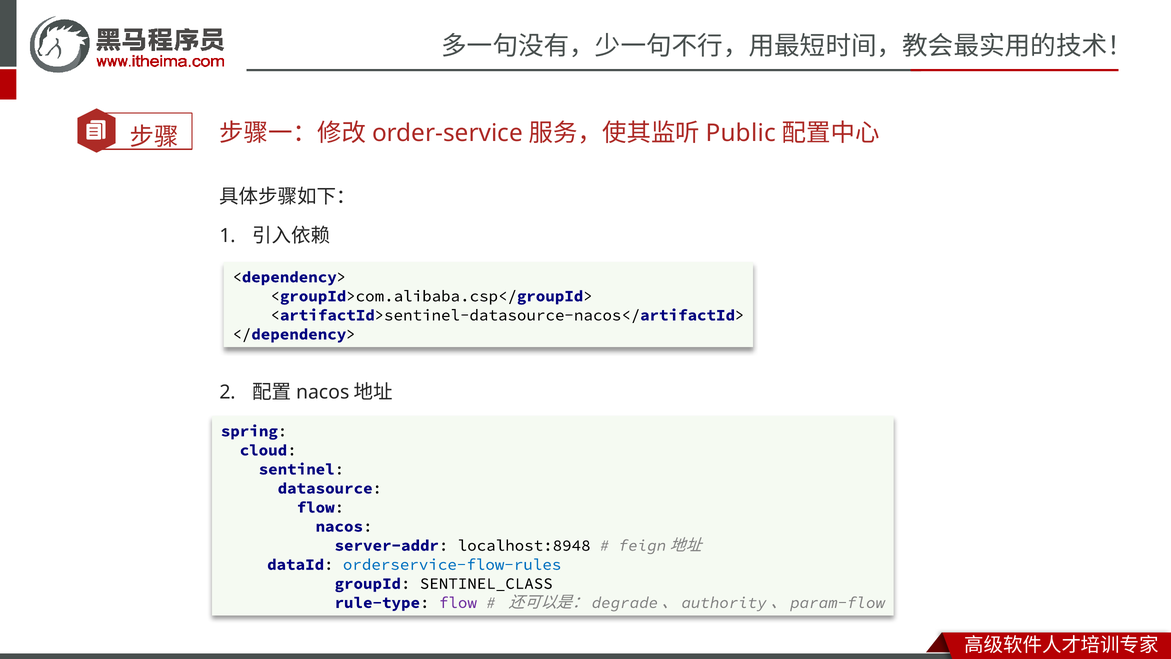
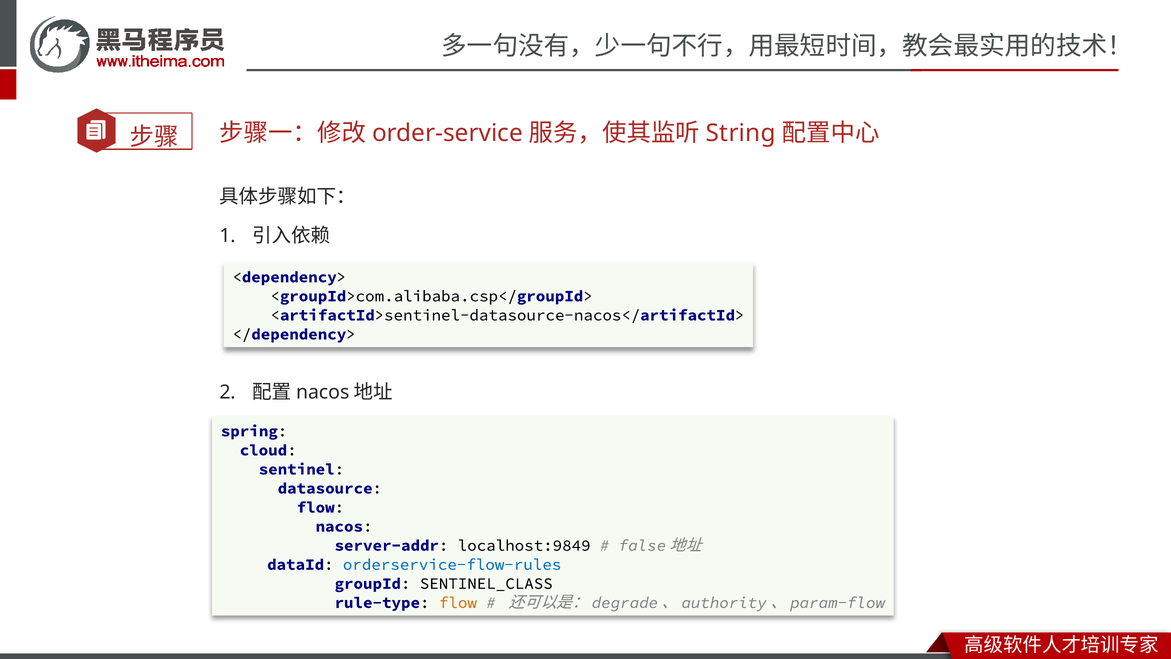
Public: Public -> String (741, 133)
localhost:8948: localhost:8948 -> localhost:9849 (524, 545)
feign: feign -> false (642, 545)
flow colour: purple -> orange (458, 602)
